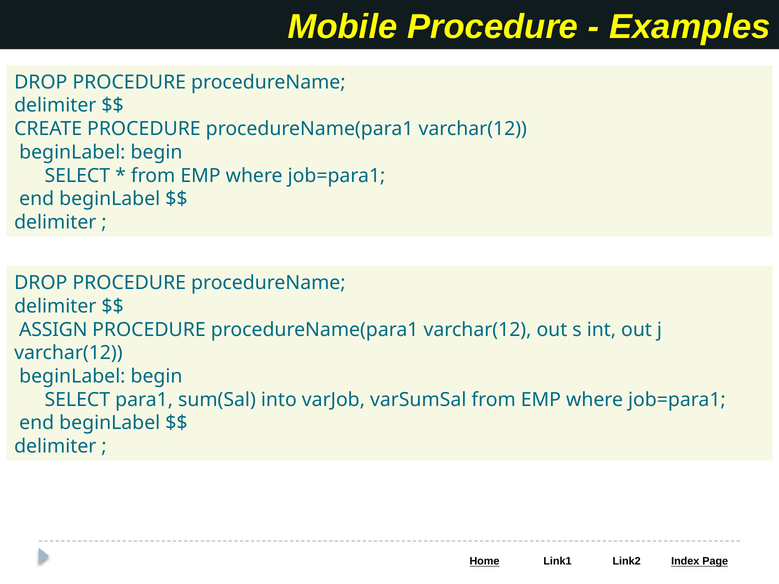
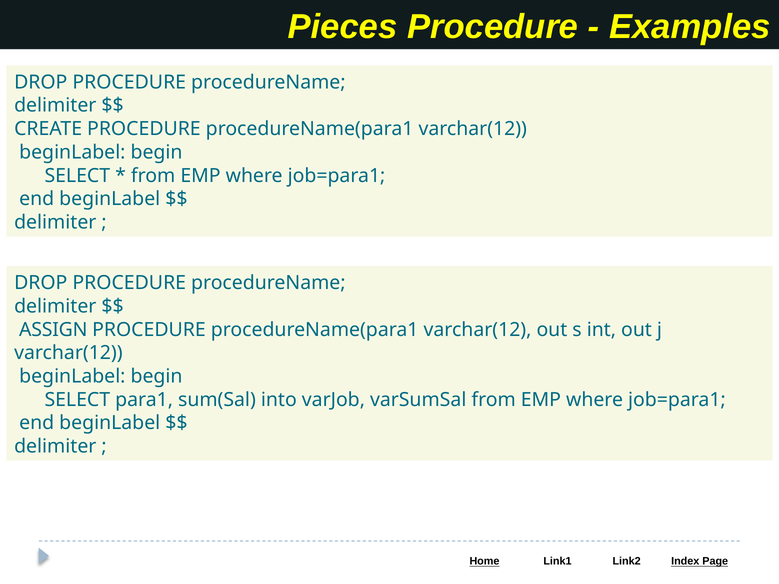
Mobile: Mobile -> Pieces (343, 27)
